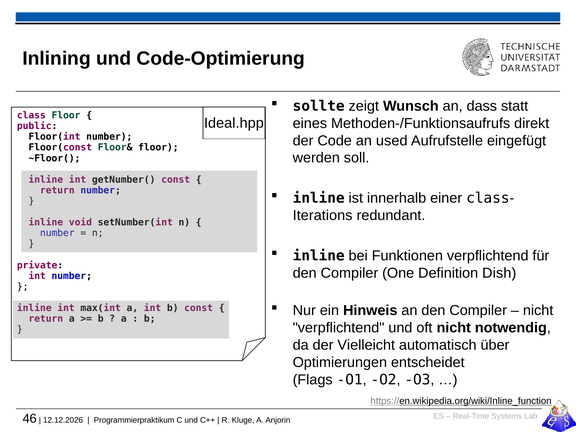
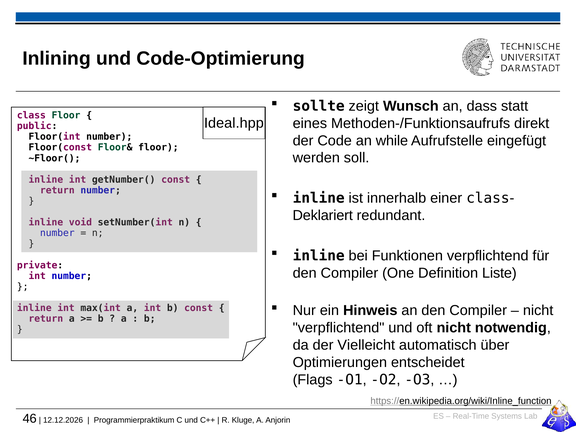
used: used -> while (392, 141)
Iterations: Iterations -> Deklariert (323, 215)
Dish: Dish -> Liste (499, 273)
